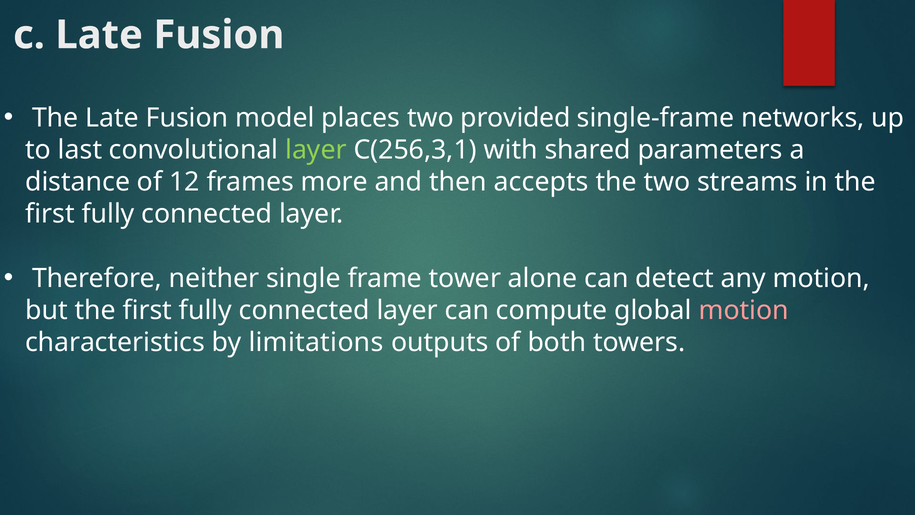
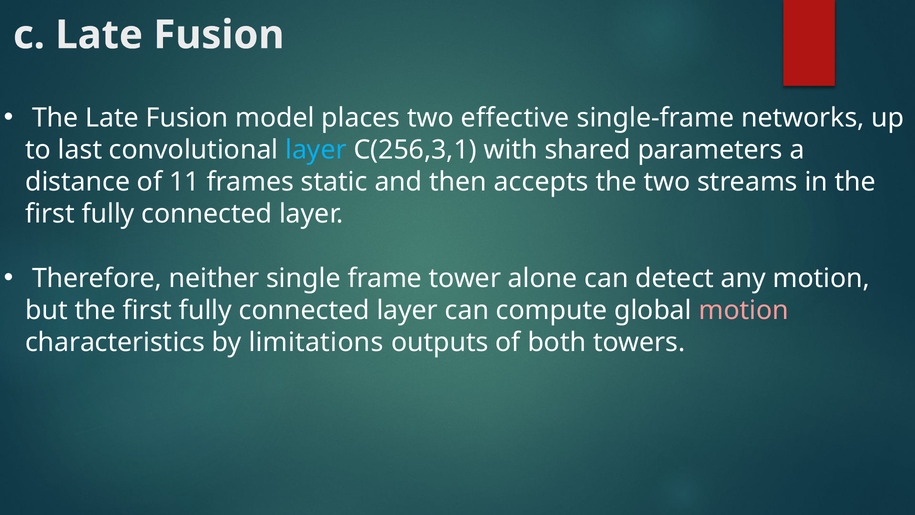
provided: provided -> effective (515, 118)
layer colour: light green -> light blue (316, 150)
12: 12 -> 11 (184, 182)
more: more -> static (334, 182)
